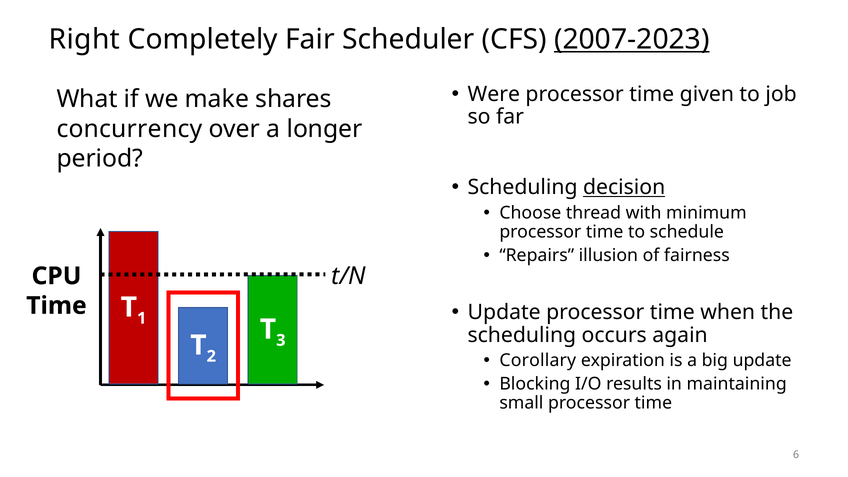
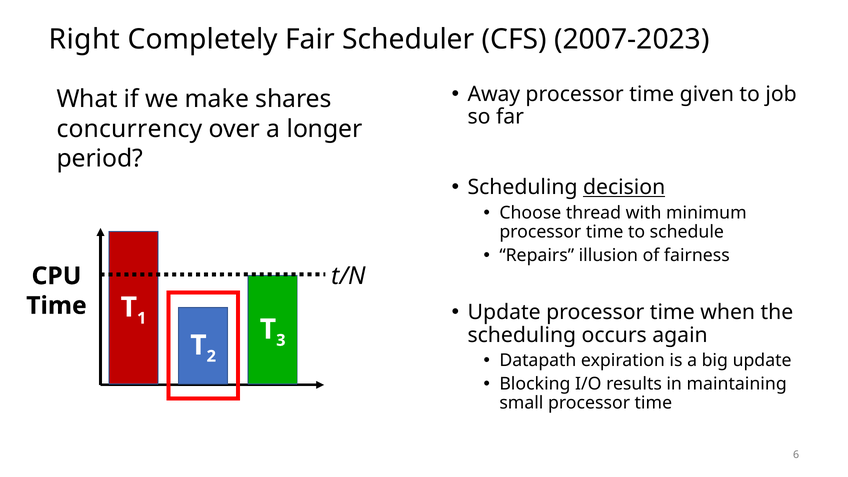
2007-2023 underline: present -> none (632, 40)
Were: Were -> Away (494, 94)
Corollary: Corollary -> Datapath (538, 360)
